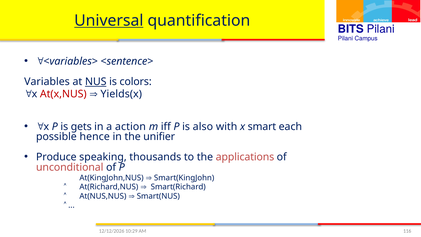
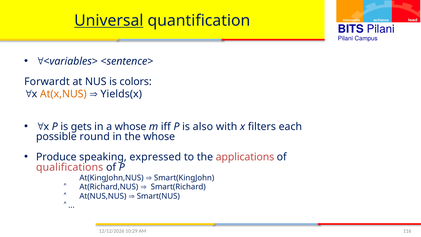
Variables: Variables -> Forwardt (47, 82)
NUS underline: present -> none (96, 82)
At(x,NUS colour: red -> orange (63, 94)
a action: action -> whose (131, 127)
smart: smart -> filters (262, 127)
hence: hence -> round (95, 137)
the unifier: unifier -> whose (159, 137)
thousands: thousands -> expressed (155, 157)
unconditional: unconditional -> qualifications (70, 167)
